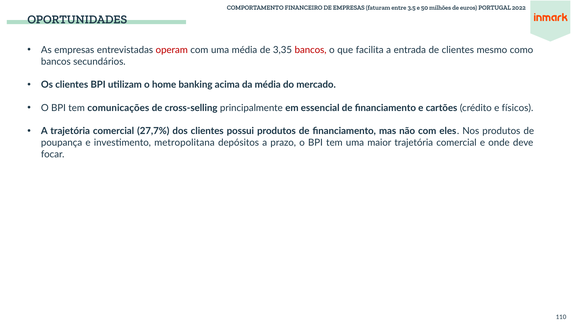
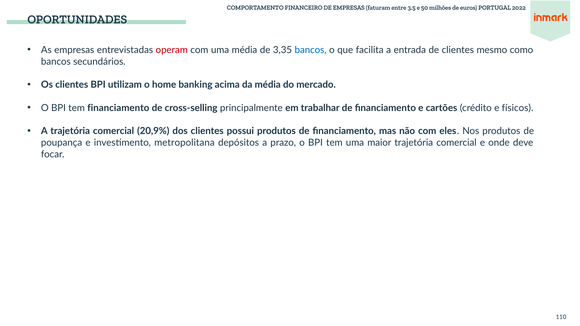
bancos colour: red -> blue (311, 50)
tem comunicações: comunicações -> financiamento (118, 108)
essencial: essencial -> trabalhar (320, 108)
27,7%: 27,7% -> 20,9% (153, 131)
